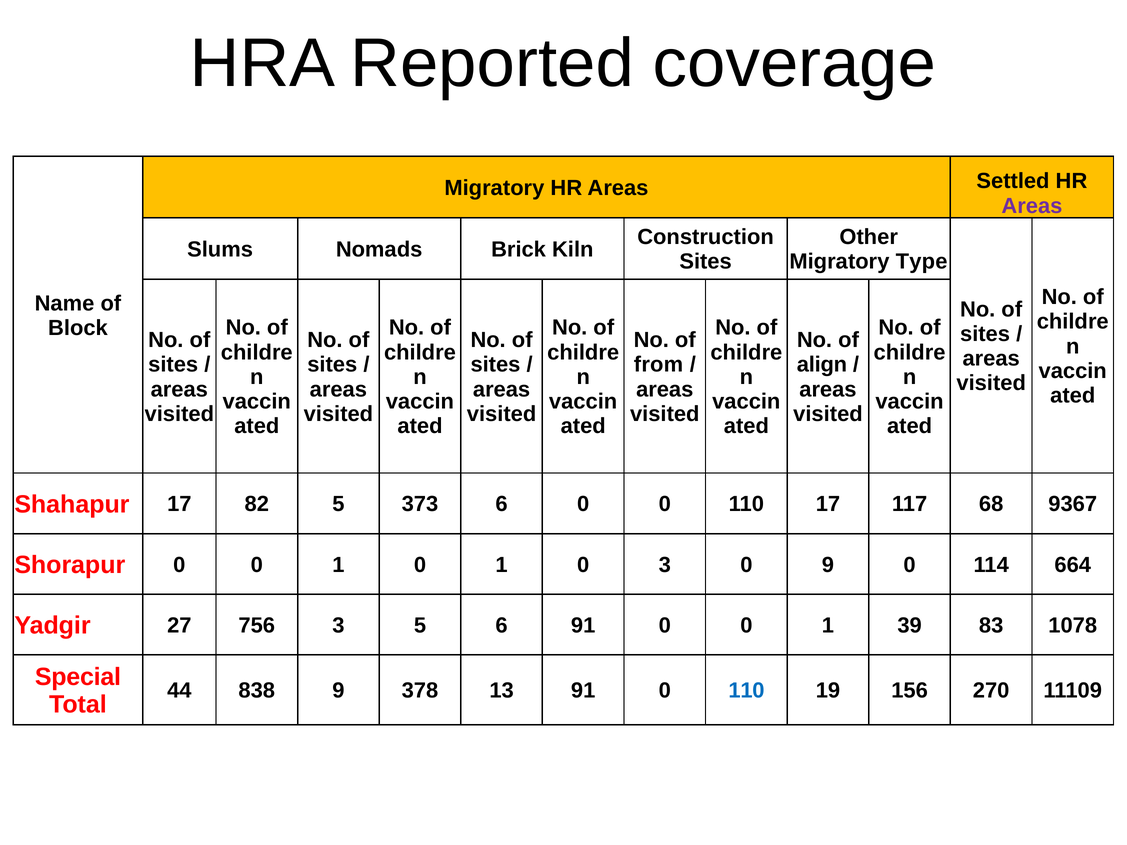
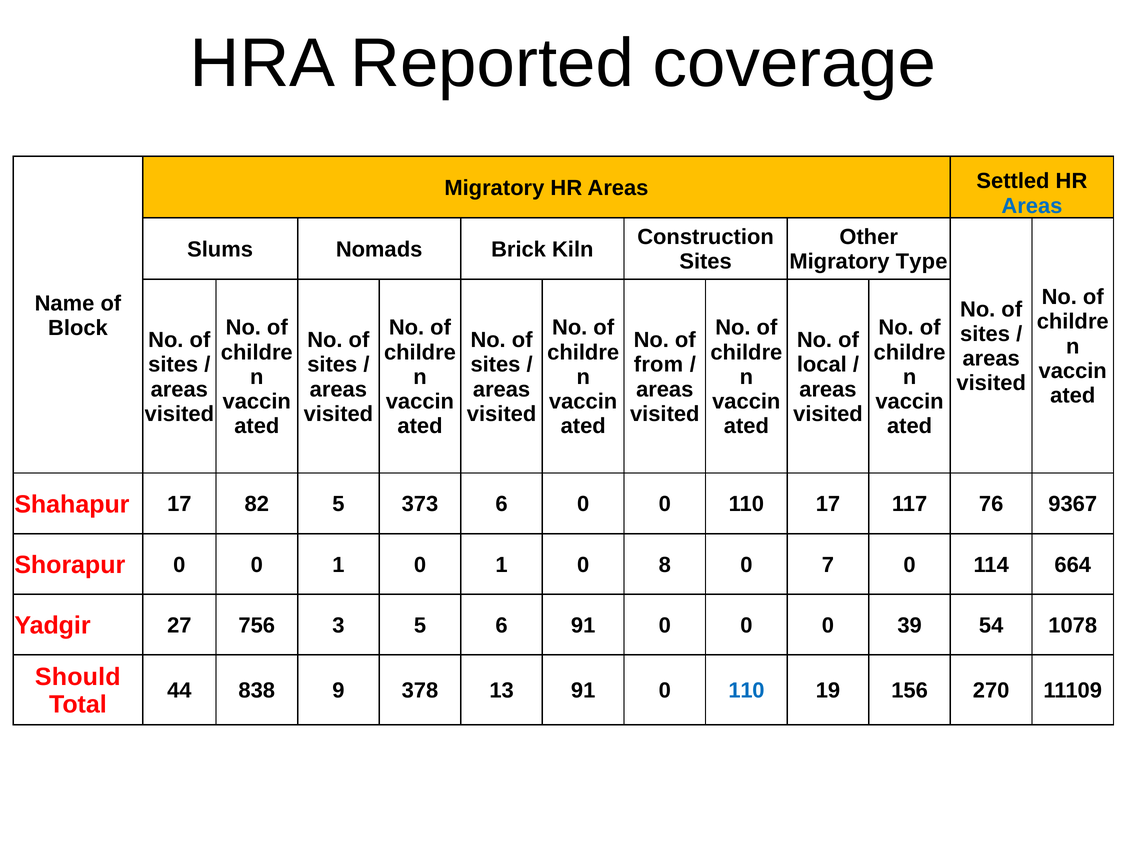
Areas colour: purple -> blue (1032, 206)
align: align -> local (822, 365)
68: 68 -> 76 (991, 504)
0 3: 3 -> 8 (665, 565)
0 9: 9 -> 7 (828, 565)
91 0 0 1: 1 -> 0 (828, 626)
83: 83 -> 54 (991, 626)
Special: Special -> Should (78, 677)
